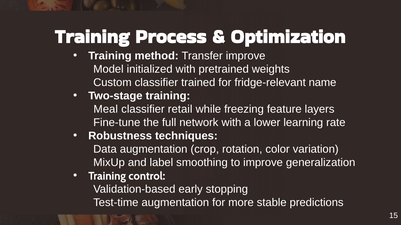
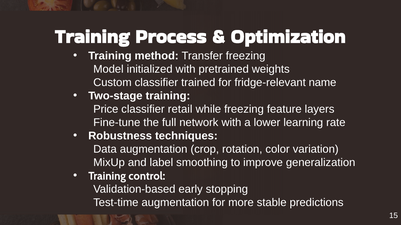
Transfer improve: improve -> freezing (246, 56)
Meal: Meal -> Price (106, 110)
